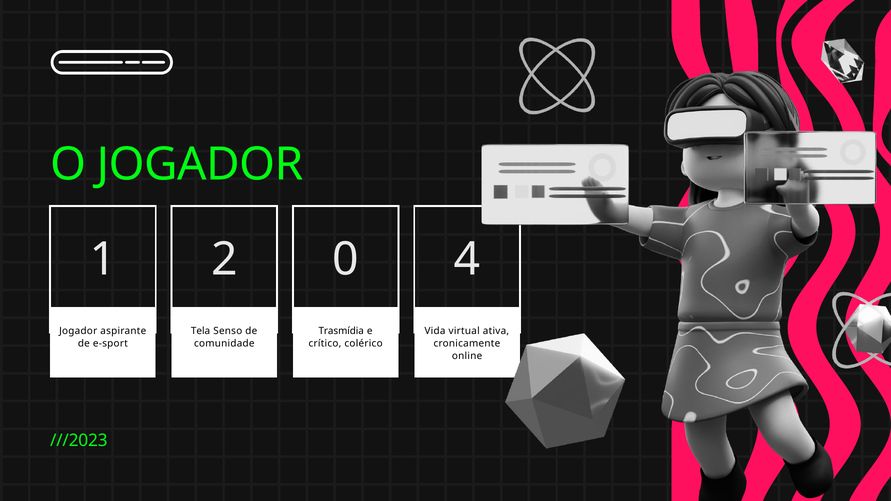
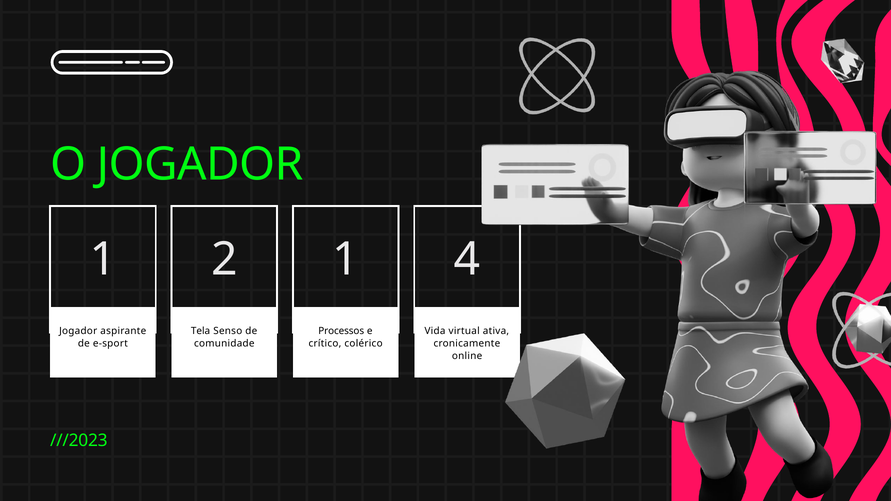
2 0: 0 -> 1 (346, 259)
Trasmídia: Trasmídia -> Processos (341, 331)
